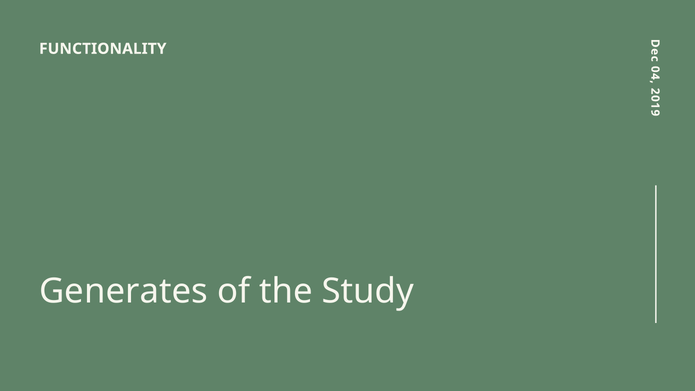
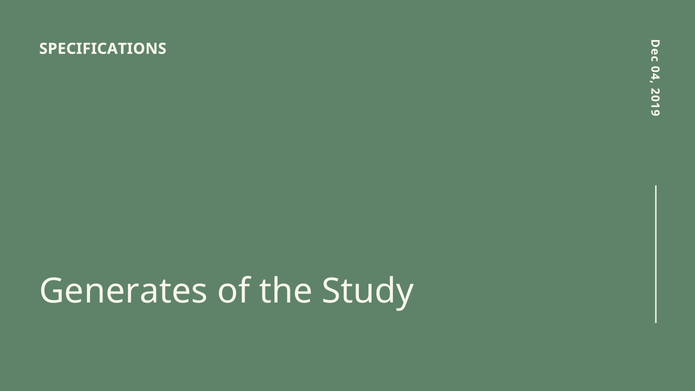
FUNCTIONALITY: FUNCTIONALITY -> SPECIFICATIONS (103, 49)
